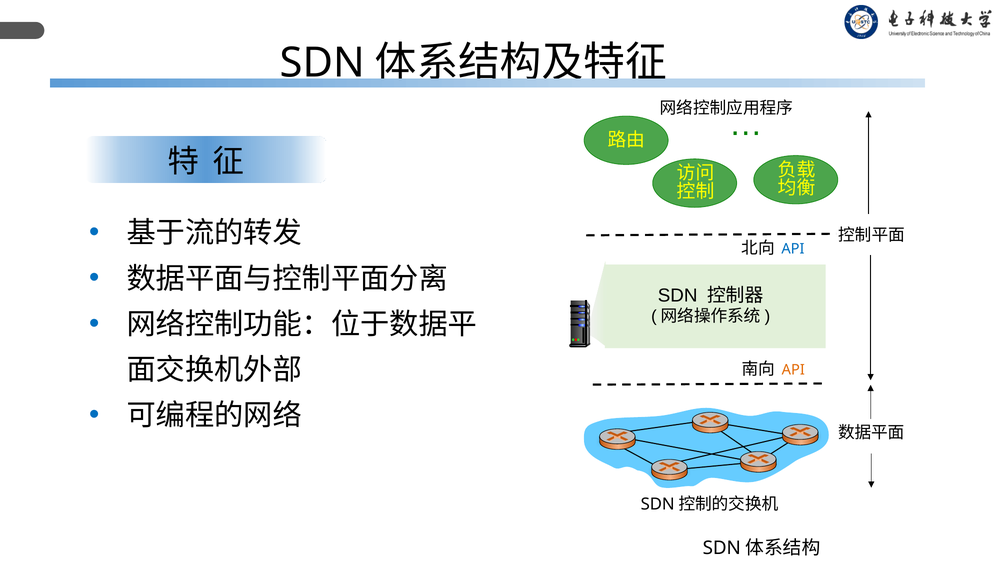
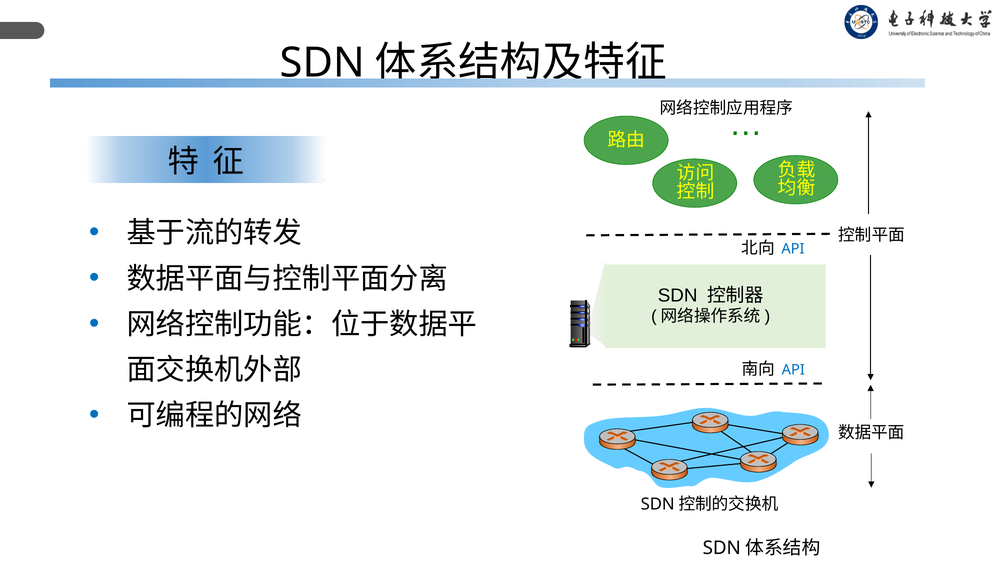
API colour: orange -> blue (793, 370)
